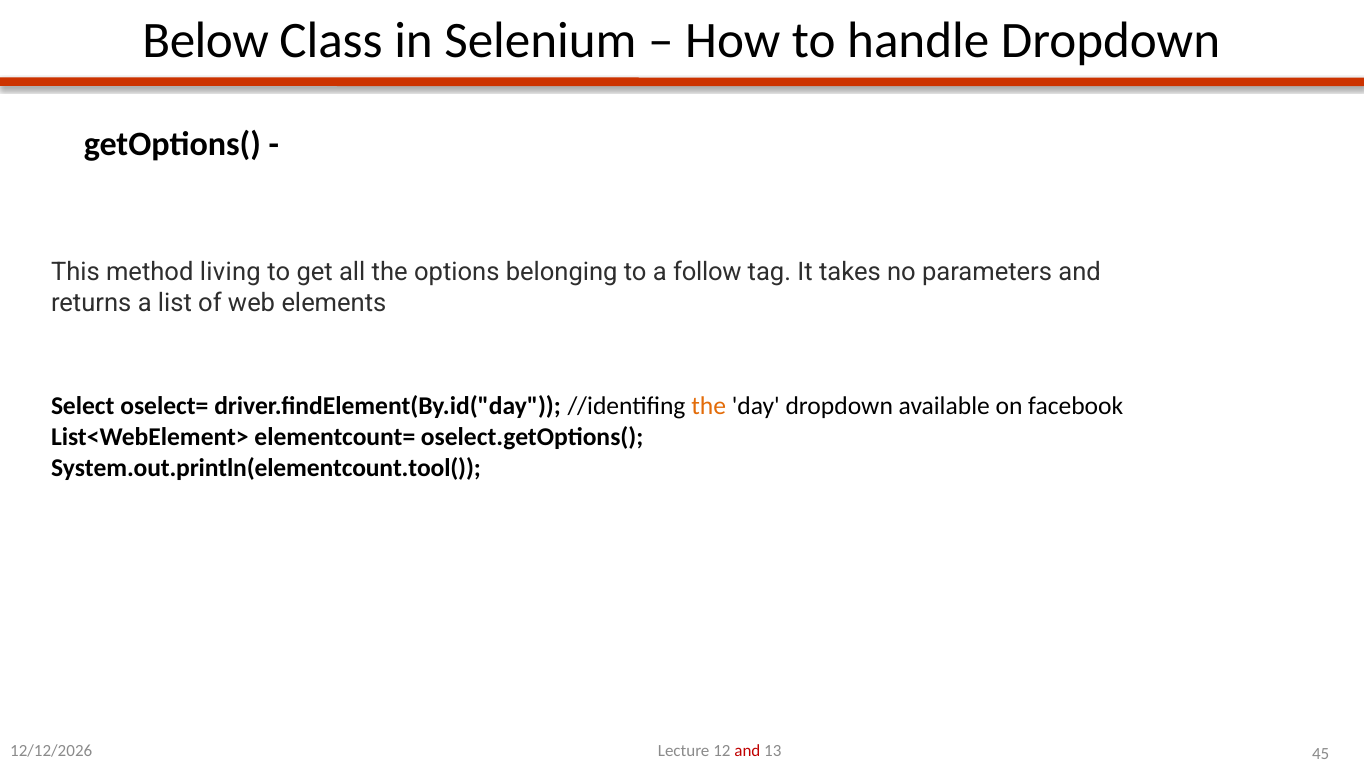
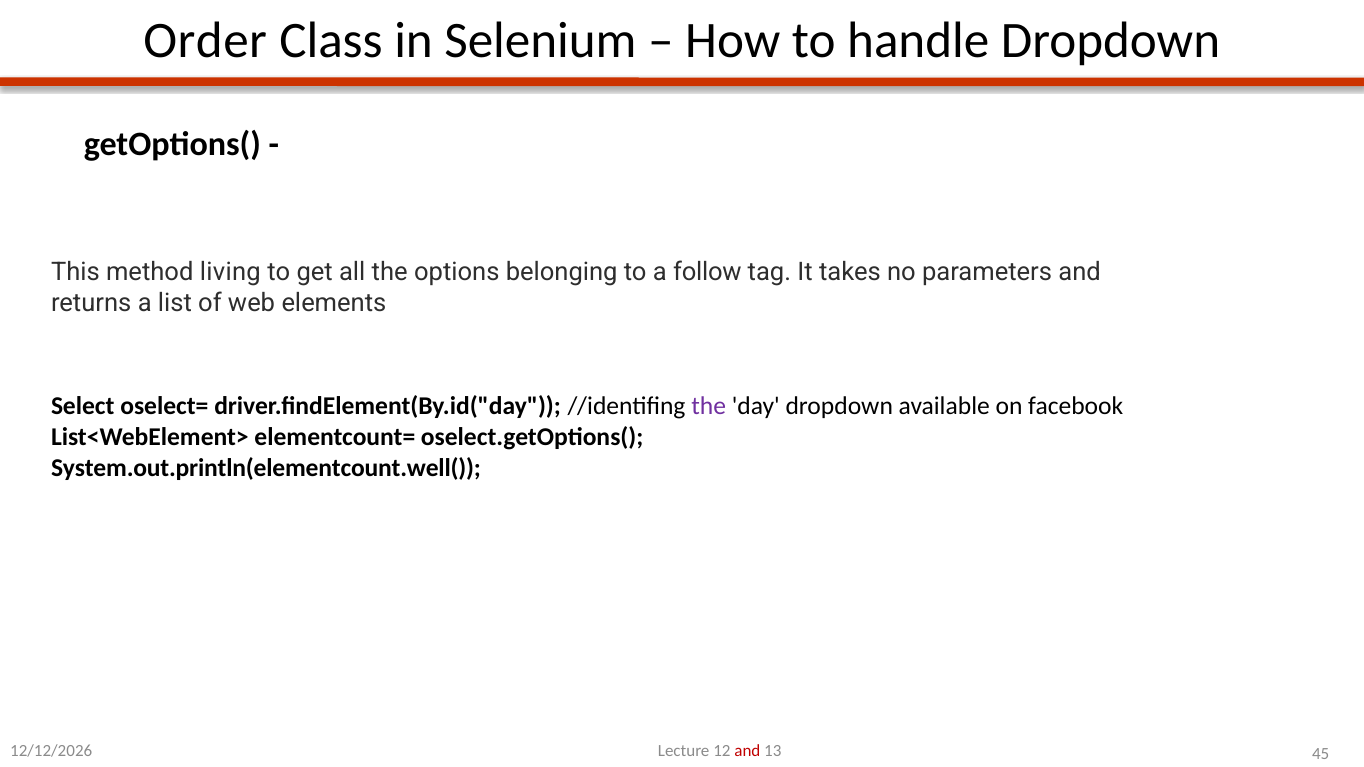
Below: Below -> Order (205, 41)
the colour: orange -> purple (709, 407)
System.out.println(elementcount.tool(: System.out.println(elementcount.tool( -> System.out.println(elementcount.well( (266, 468)
